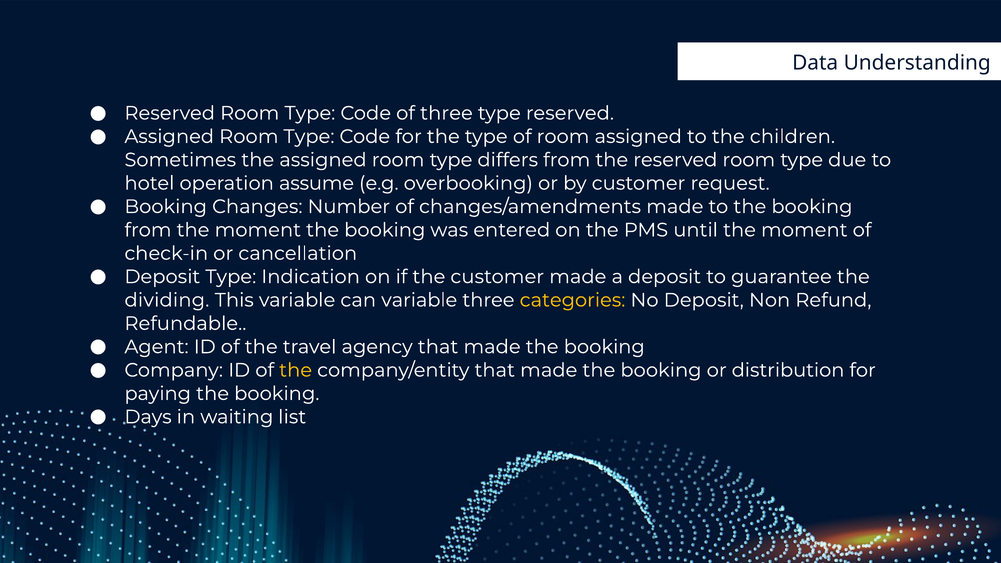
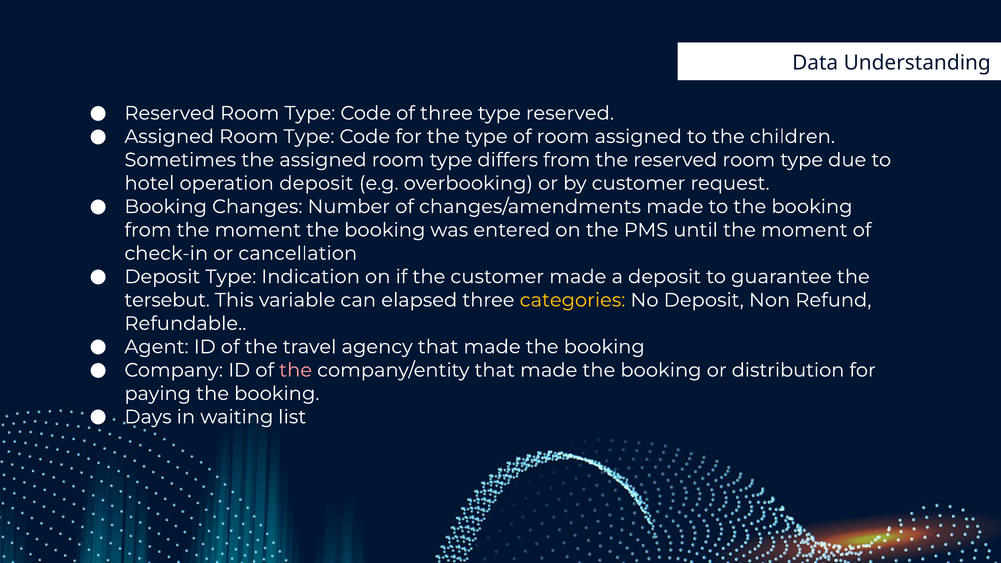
operation assume: assume -> deposit (316, 183)
dividing: dividing -> tersebut (167, 300)
can variable: variable -> elapsed (419, 300)
the colour: yellow -> pink (296, 370)
